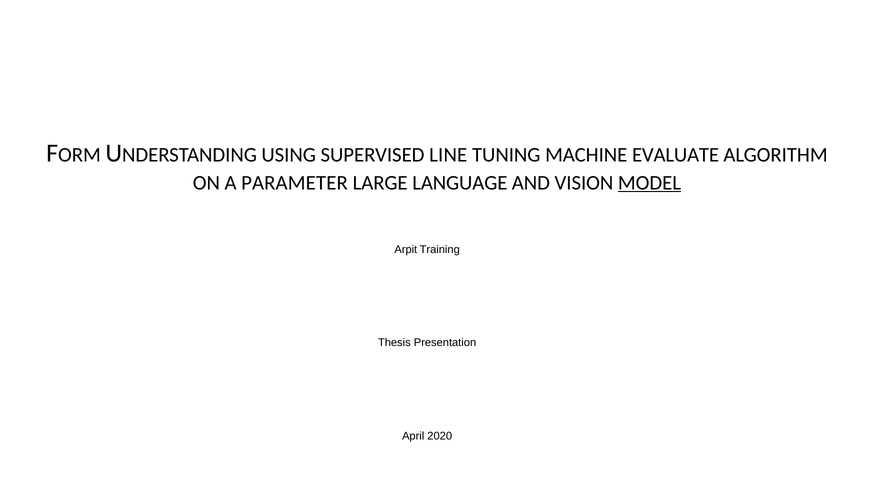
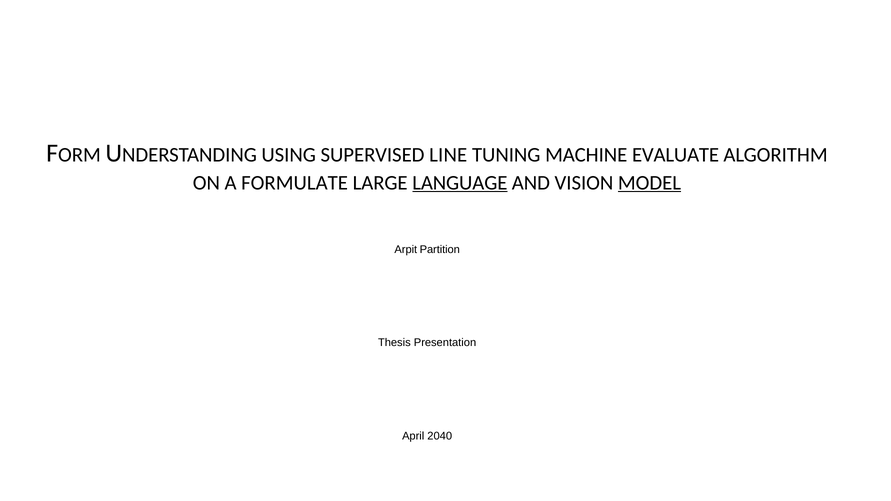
PARAMETER: PARAMETER -> FORMULATE (295, 183)
LANGUAGE underline: none -> present (460, 183)
Training: Training -> Partition (440, 249)
2020: 2020 -> 2040 (440, 436)
